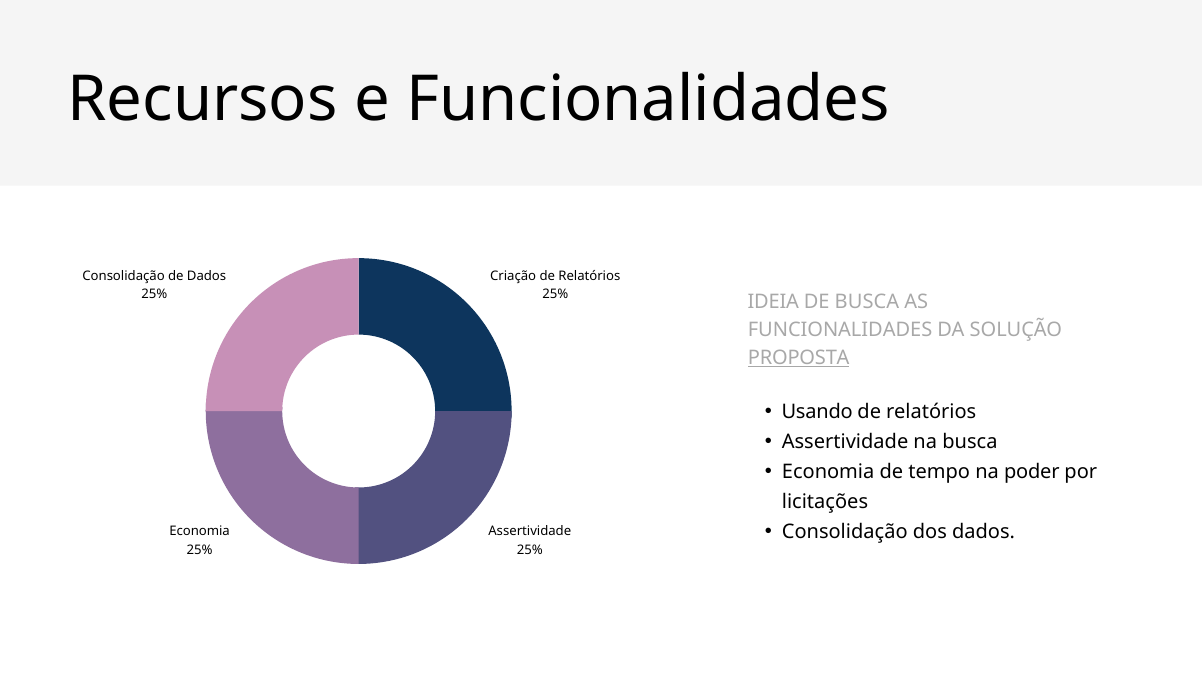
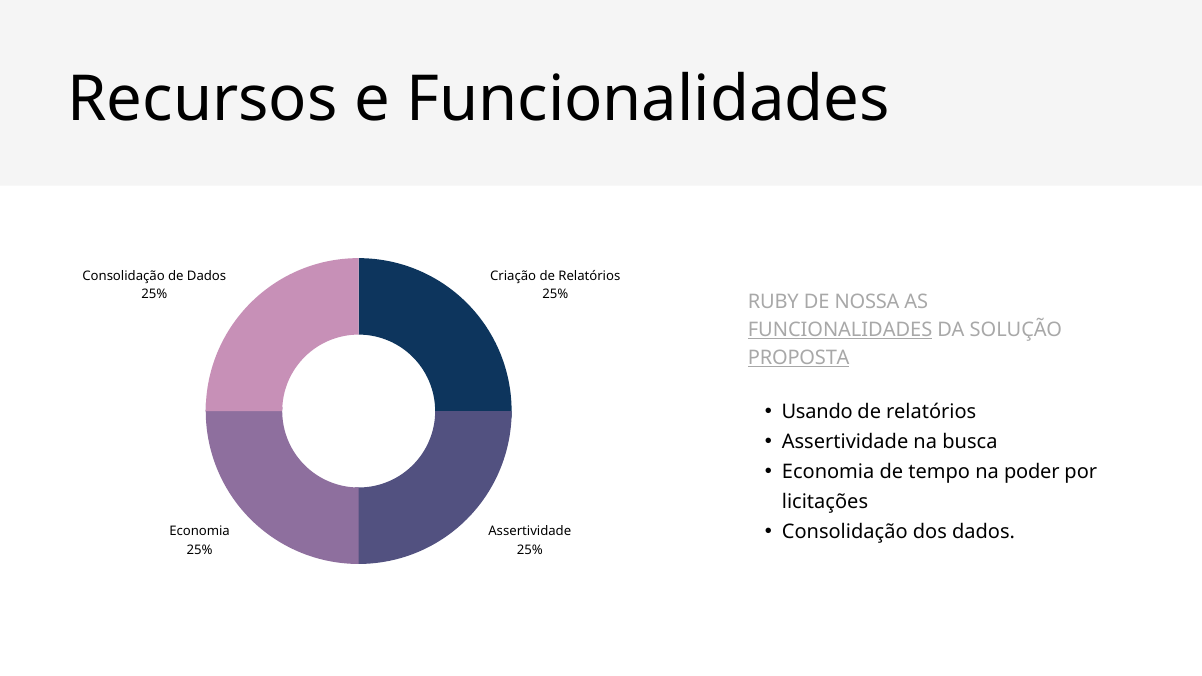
IDEIA: IDEIA -> RUBY (773, 302)
DE BUSCA: BUSCA -> NOSSA (867, 302)
FUNCIONALIDADES underline: none -> present (840, 330)
